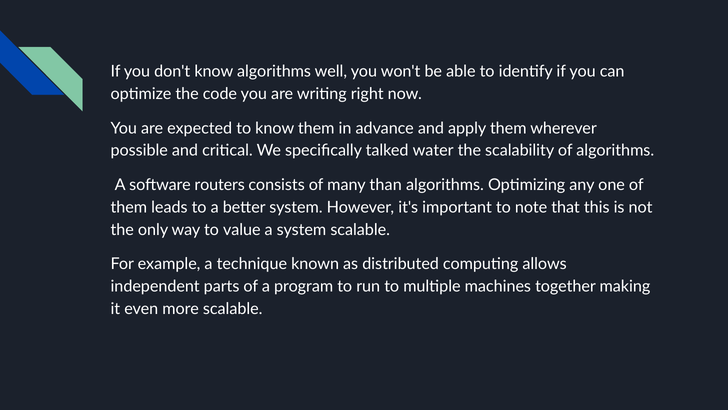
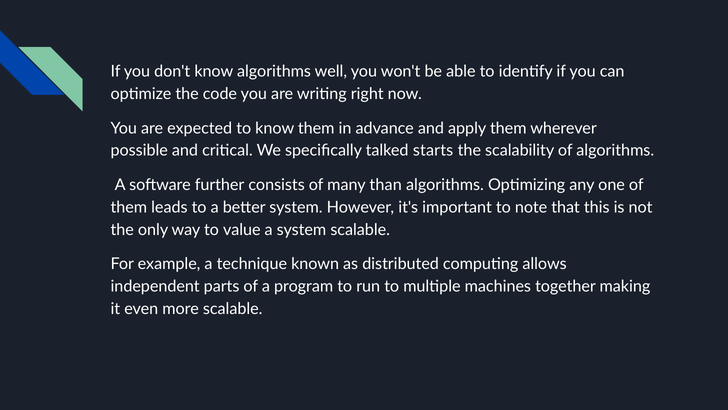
water: water -> starts (433, 150)
routers: routers -> further (220, 185)
